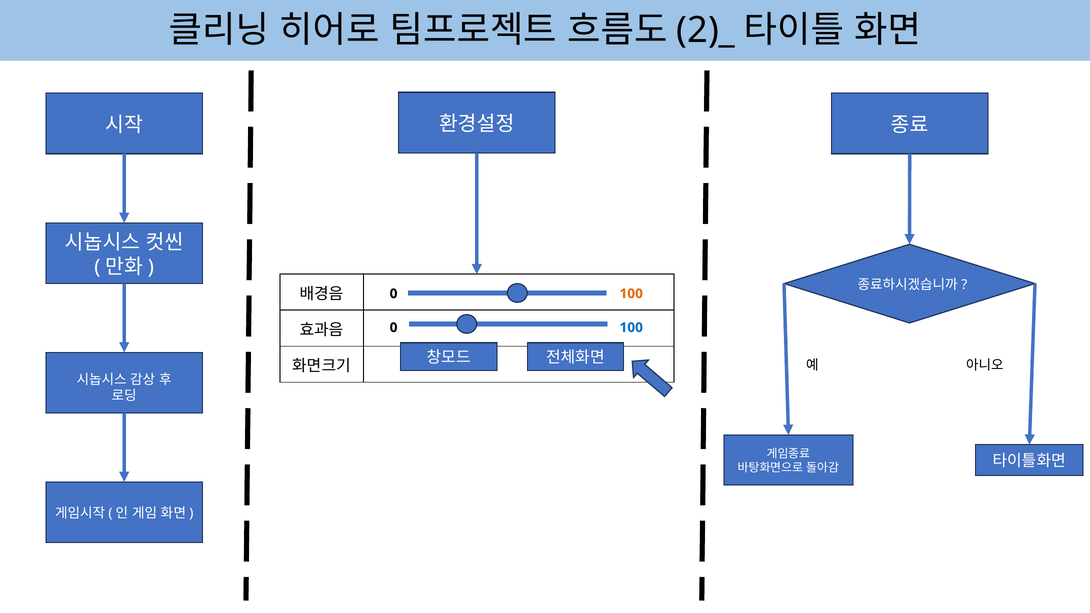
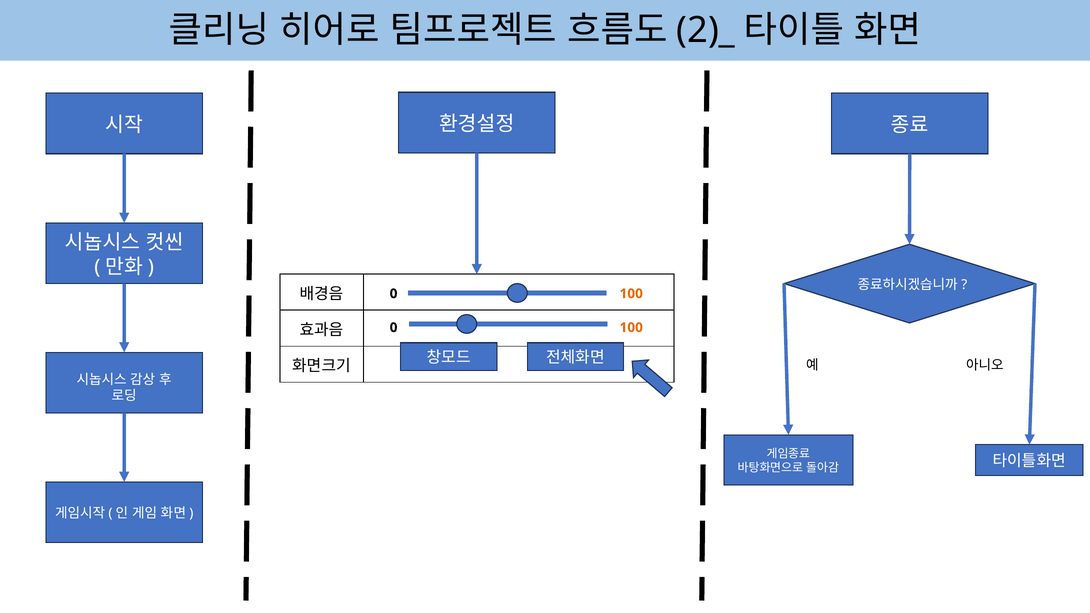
100 colour: blue -> orange (631, 328)
